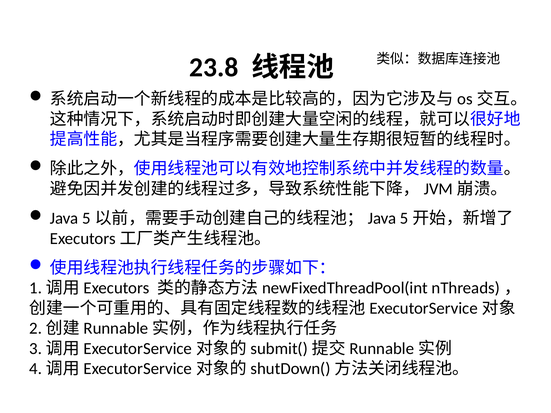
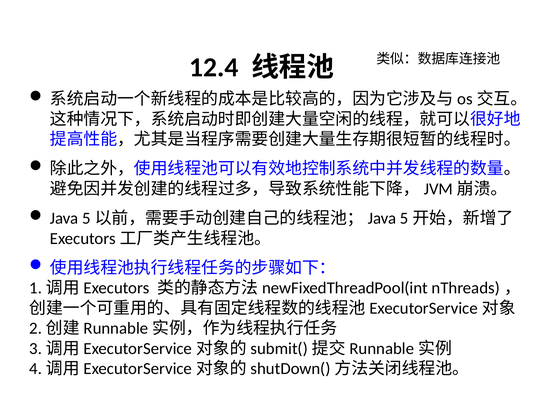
23.8: 23.8 -> 12.4 (214, 67)
